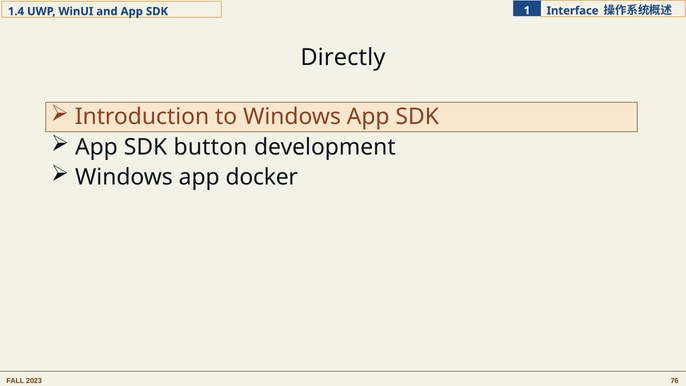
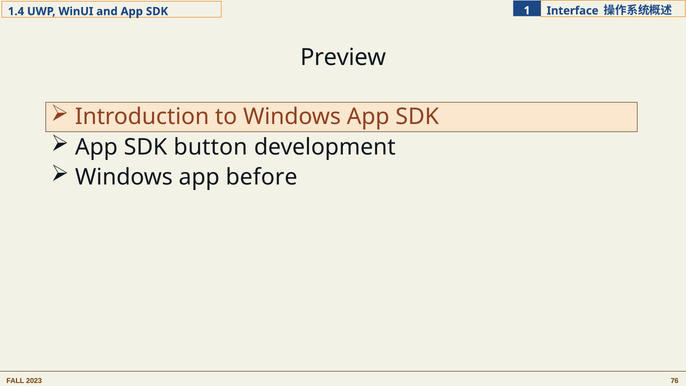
Directly: Directly -> Preview (343, 58)
docker: docker -> before (262, 177)
